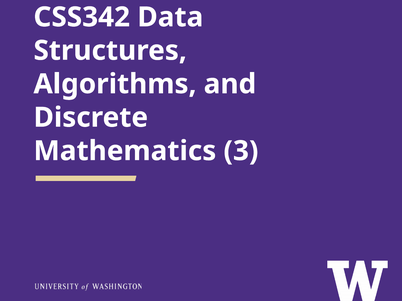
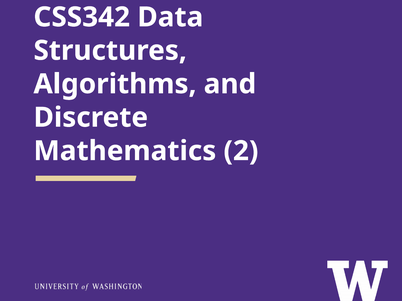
3: 3 -> 2 (241, 151)
